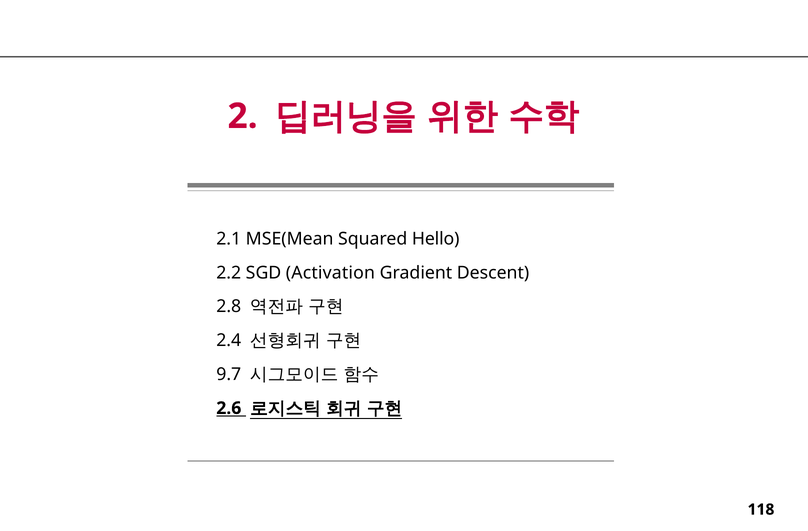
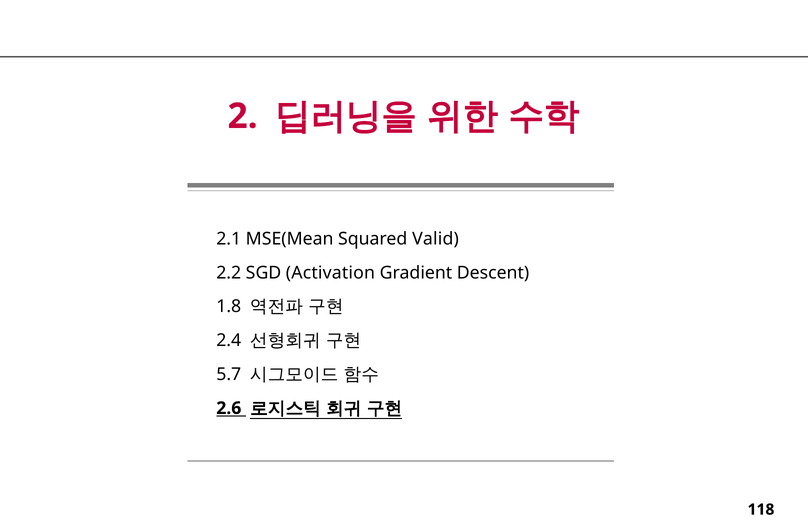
Hello: Hello -> Valid (436, 239)
2.8: 2.8 -> 1.8 (229, 306)
9.7: 9.7 -> 5.7 (229, 374)
